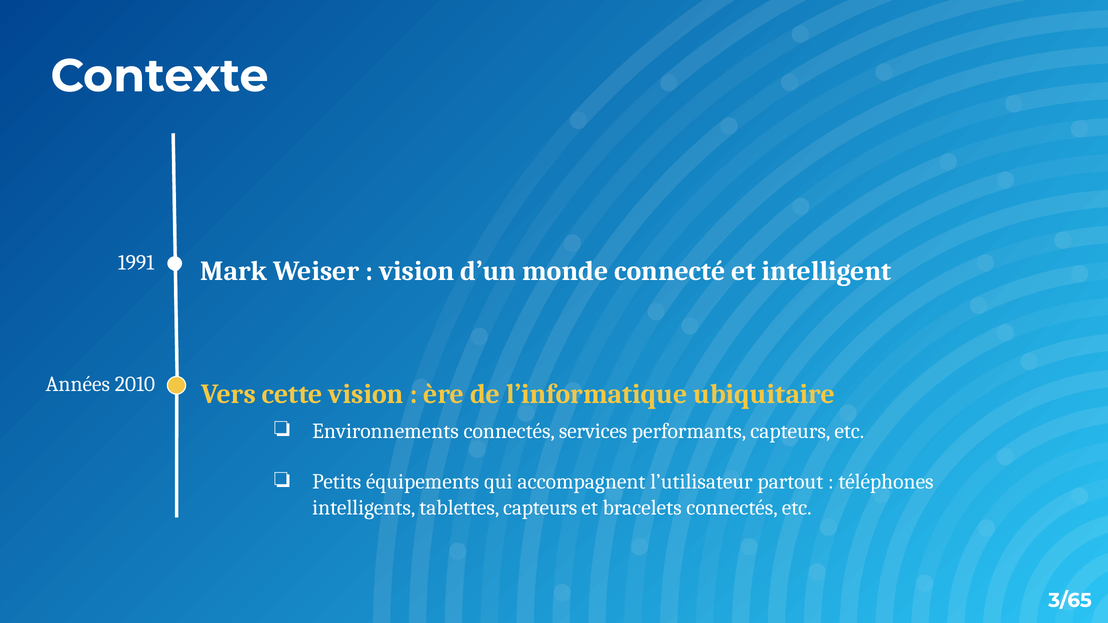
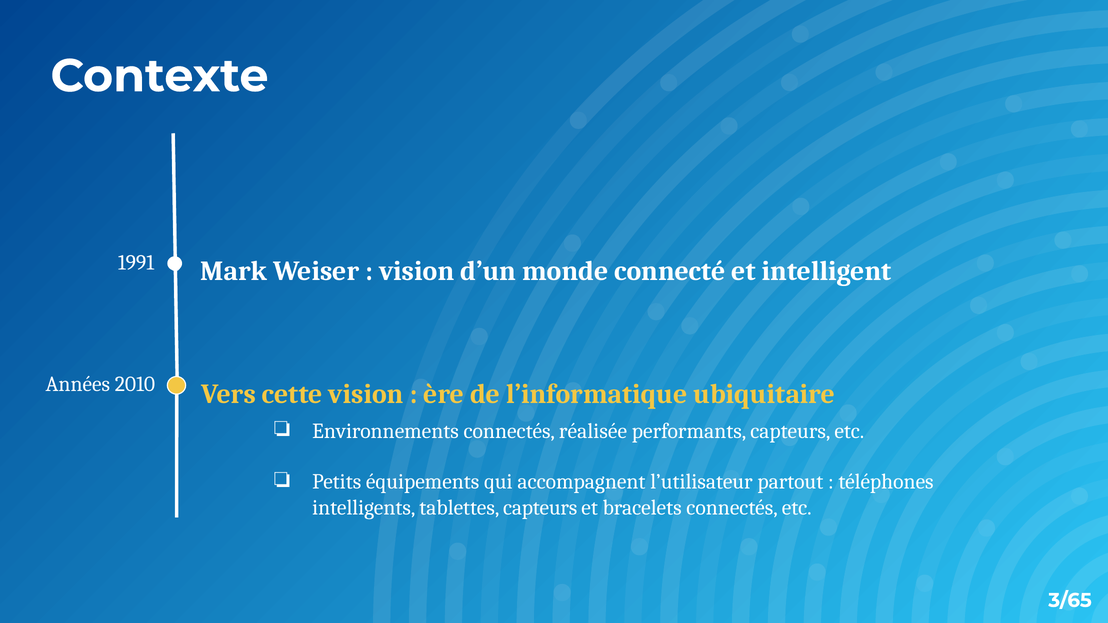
services: services -> réalisée (593, 431)
